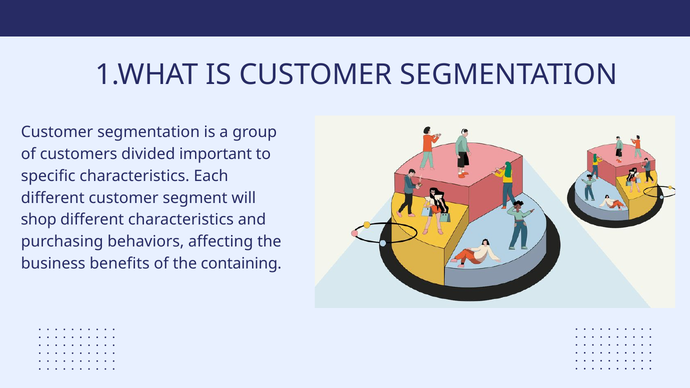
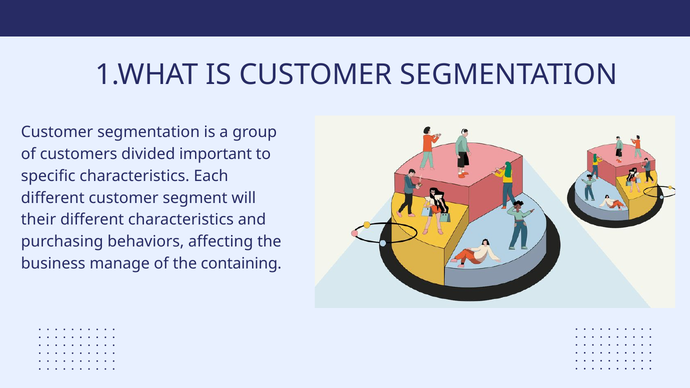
shop: shop -> their (39, 220)
benefits: benefits -> manage (120, 264)
